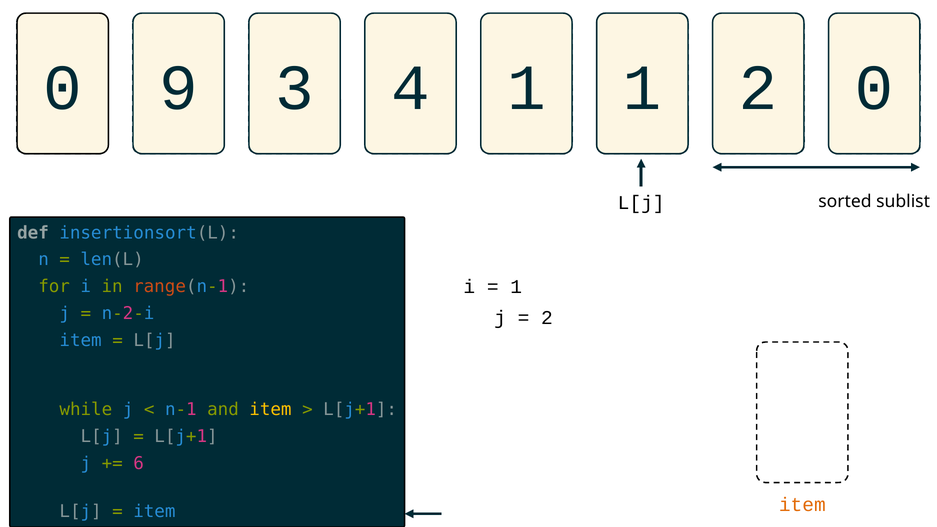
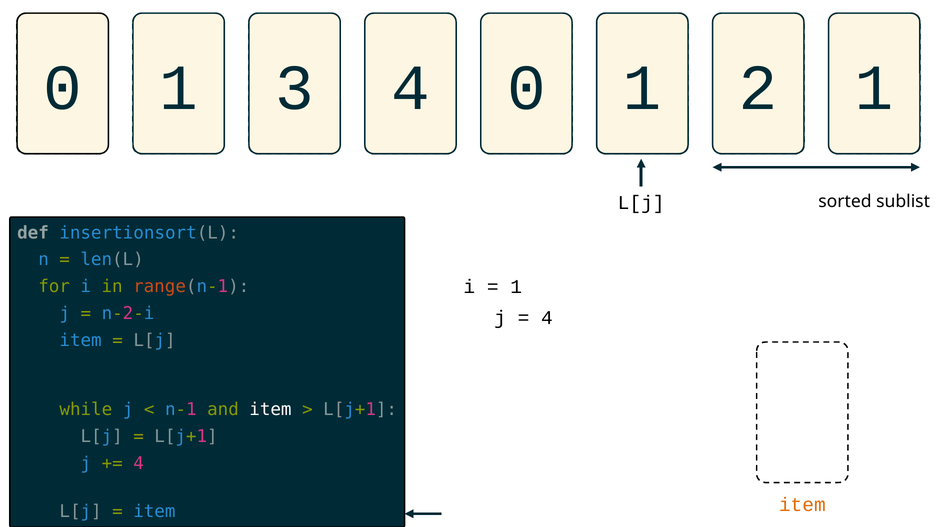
9: 9 -> 1 (179, 88)
4 1: 1 -> 0 (526, 88)
2 0: 0 -> 1 (874, 88)
2: 2 -> 4 (547, 318)
item colour: yellow -> white (270, 410)
6: 6 -> 4 (139, 464)
